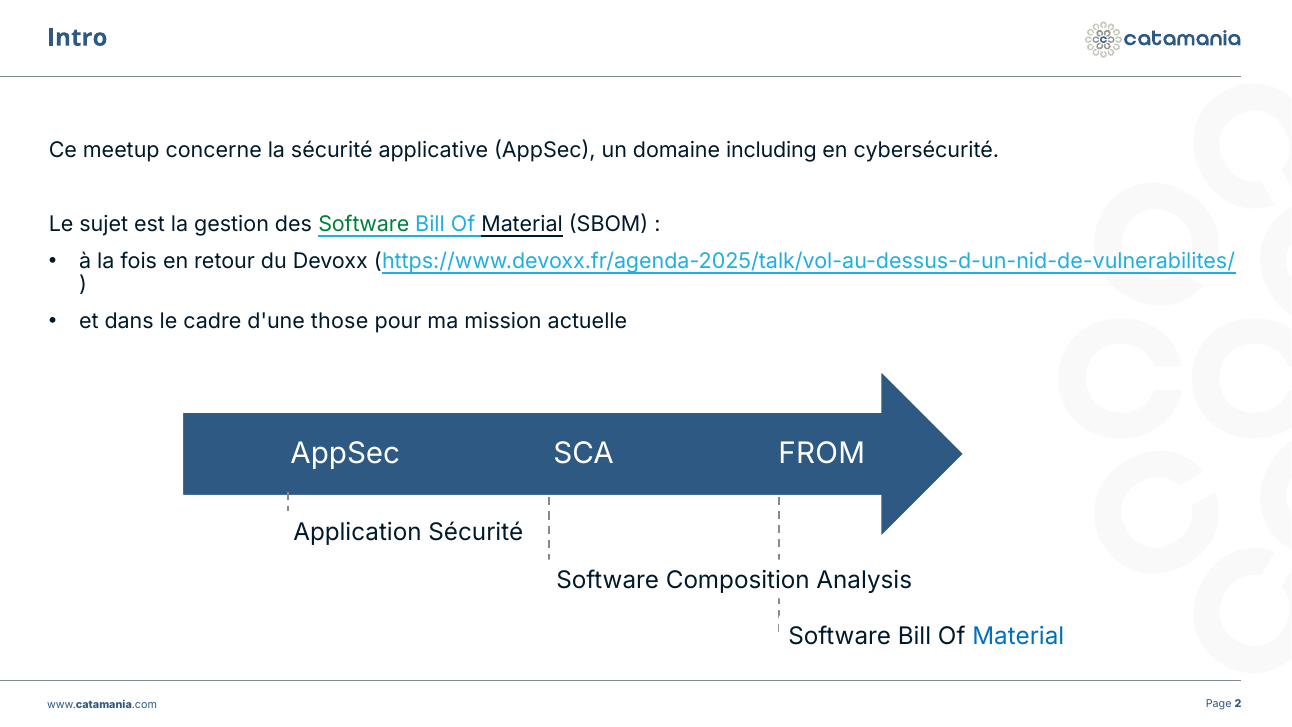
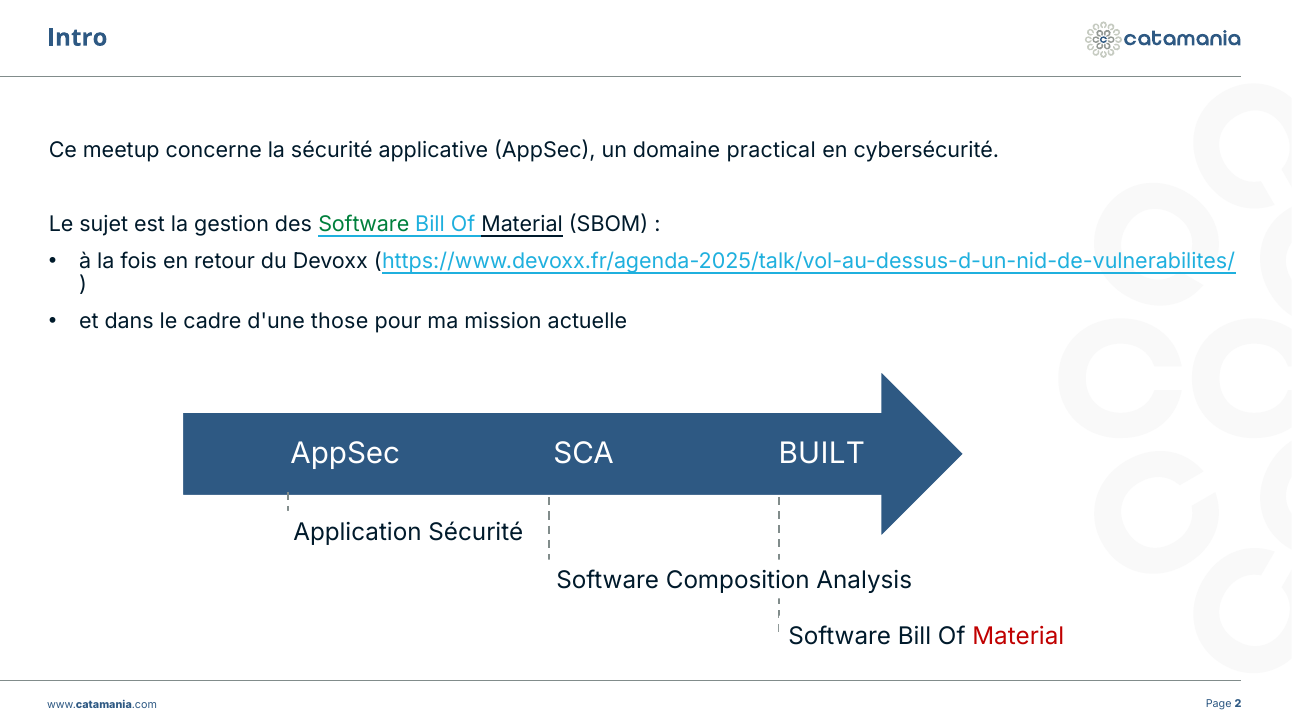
including: including -> practical (771, 151)
FROM: FROM -> BUILT (822, 454)
Material colour: blue -> red (1018, 636)
